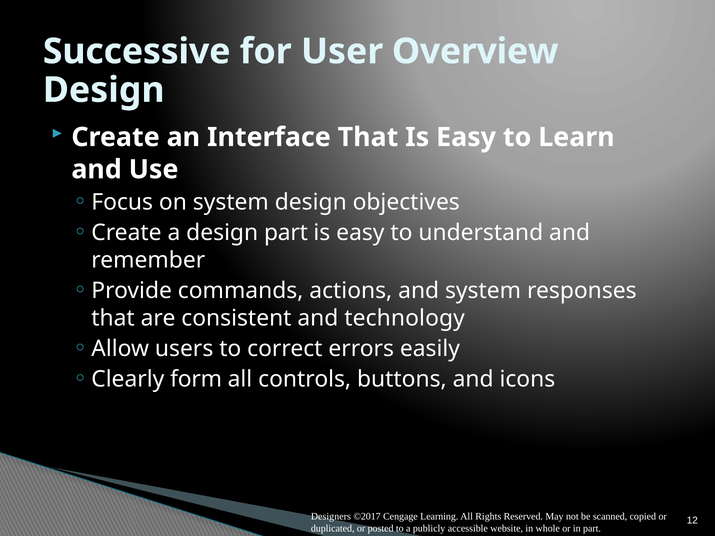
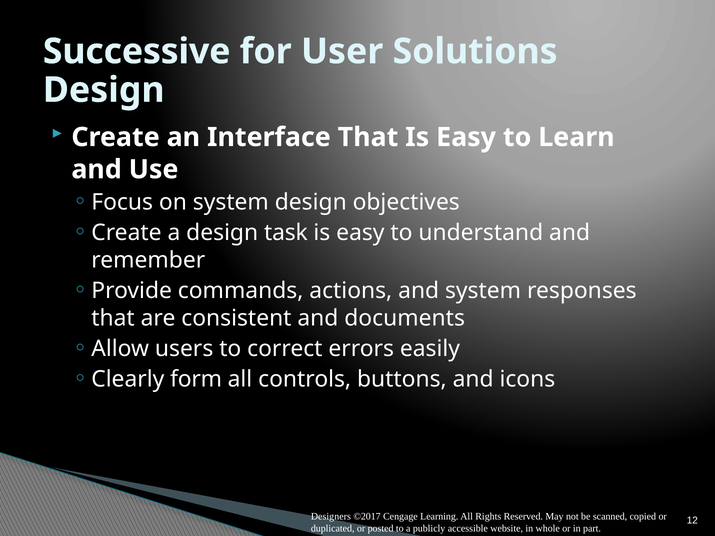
Overview: Overview -> Solutions (475, 51)
design part: part -> task (286, 233)
technology: technology -> documents (405, 318)
